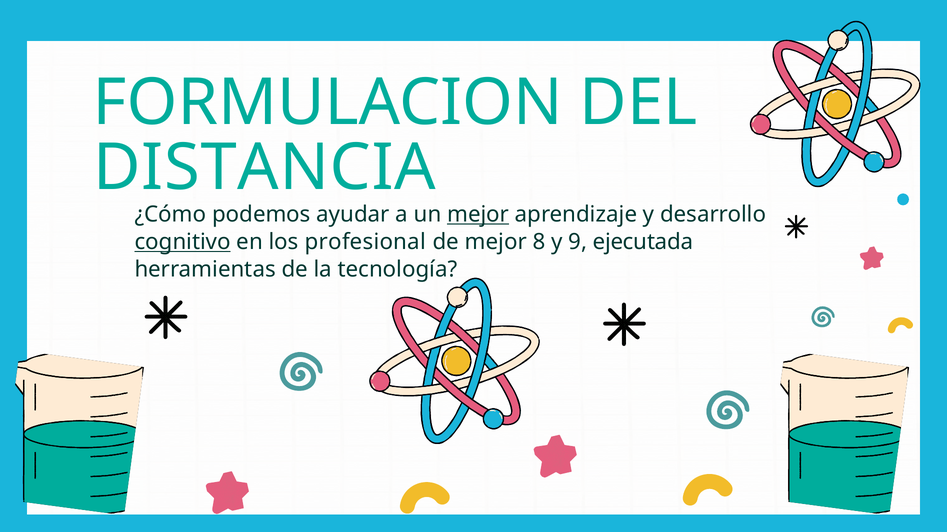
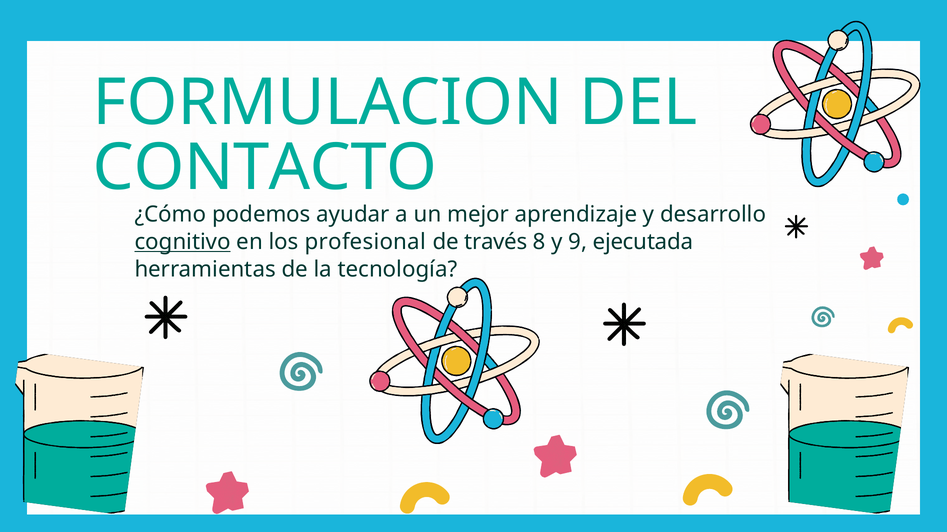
DISTANCIA: DISTANCIA -> CONTACTO (265, 168)
mejor underline: present -> none (478, 215)
de mejor: mejor -> través (496, 242)
